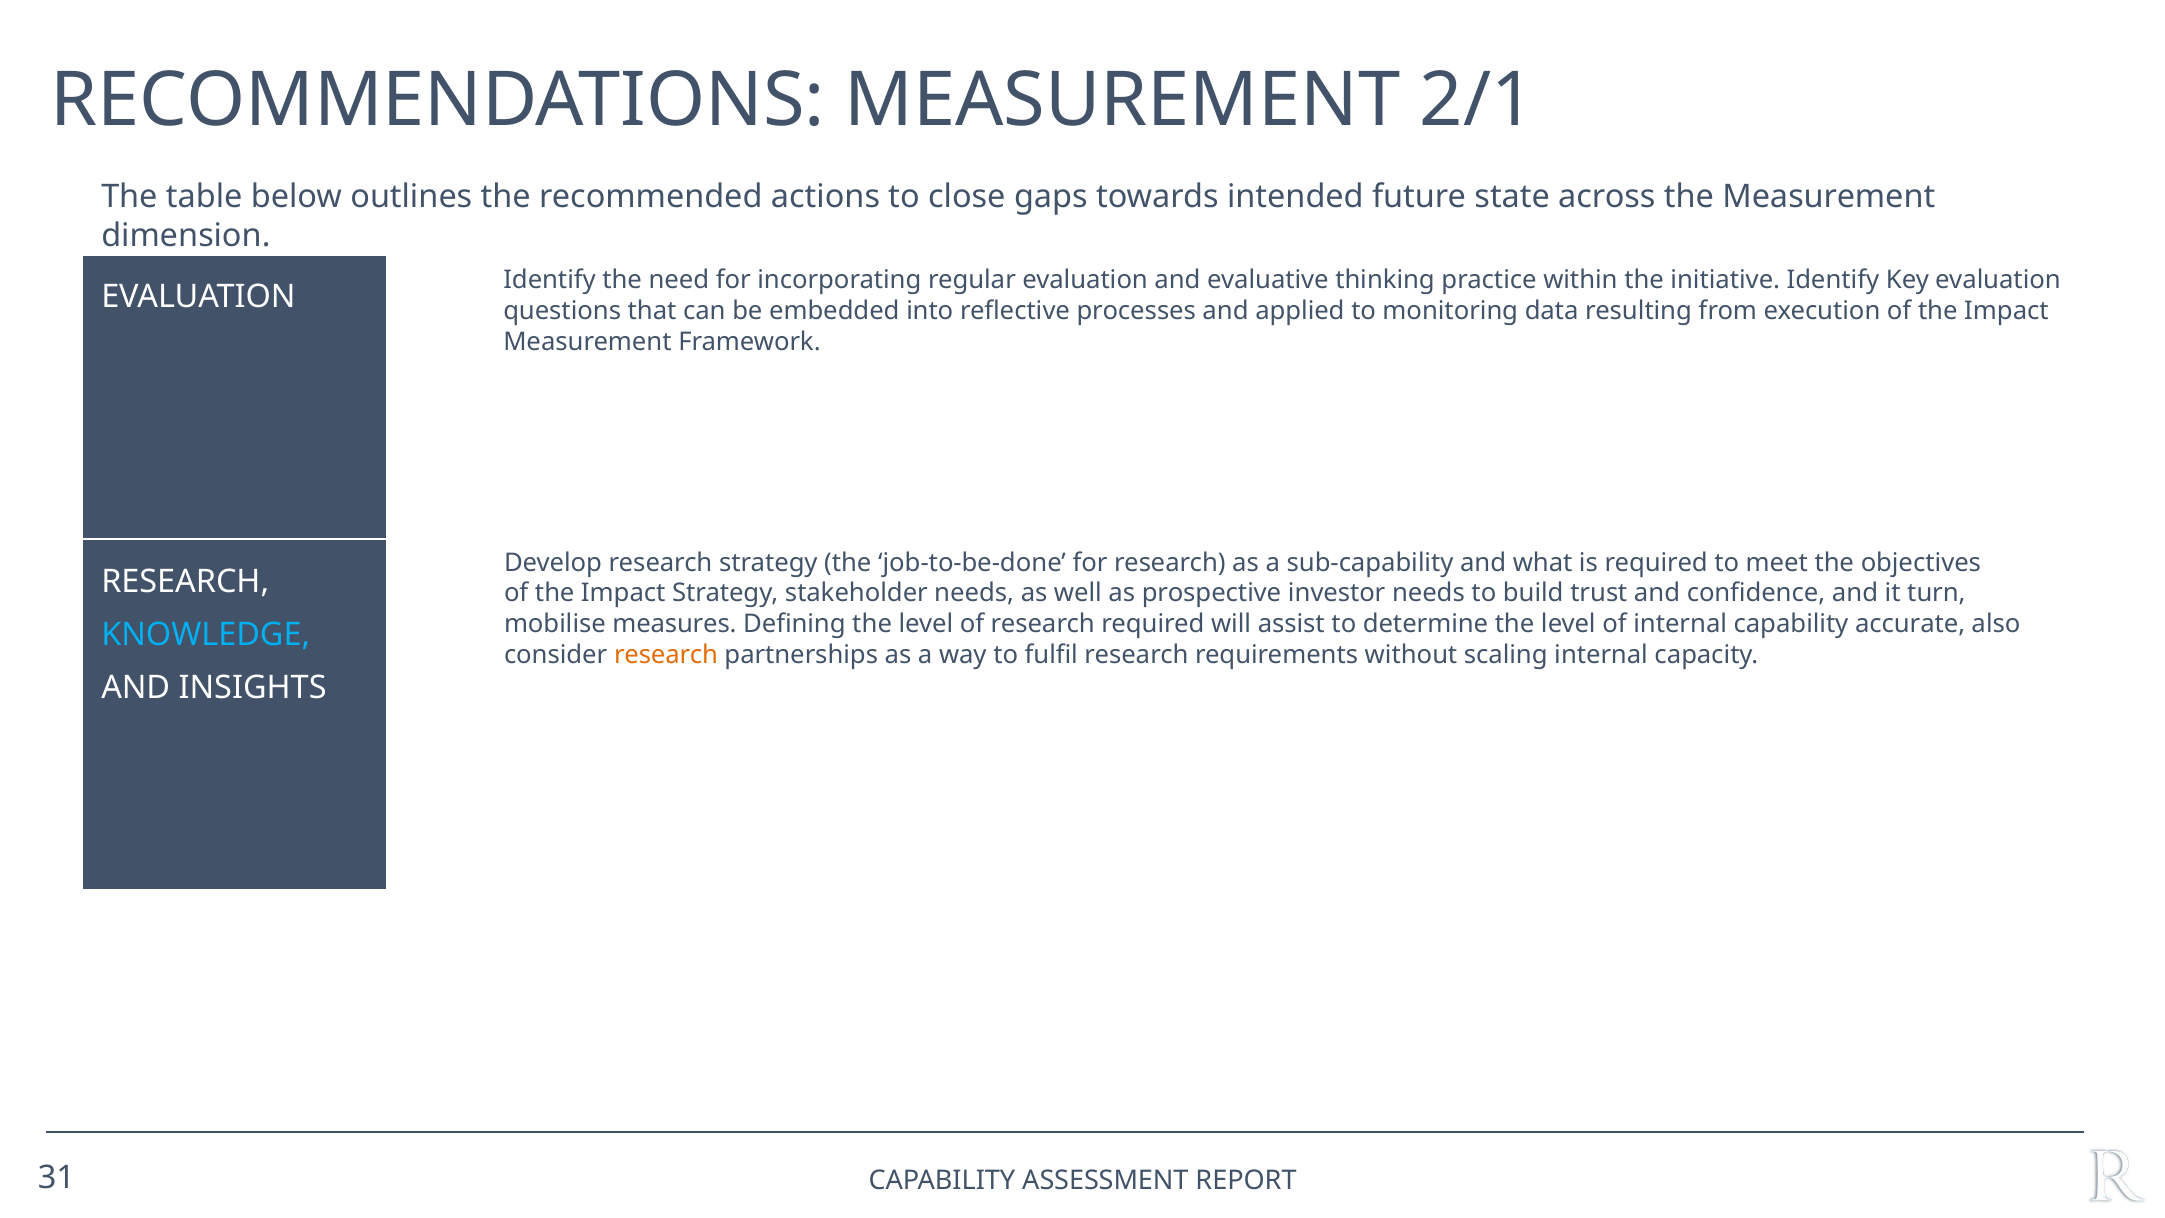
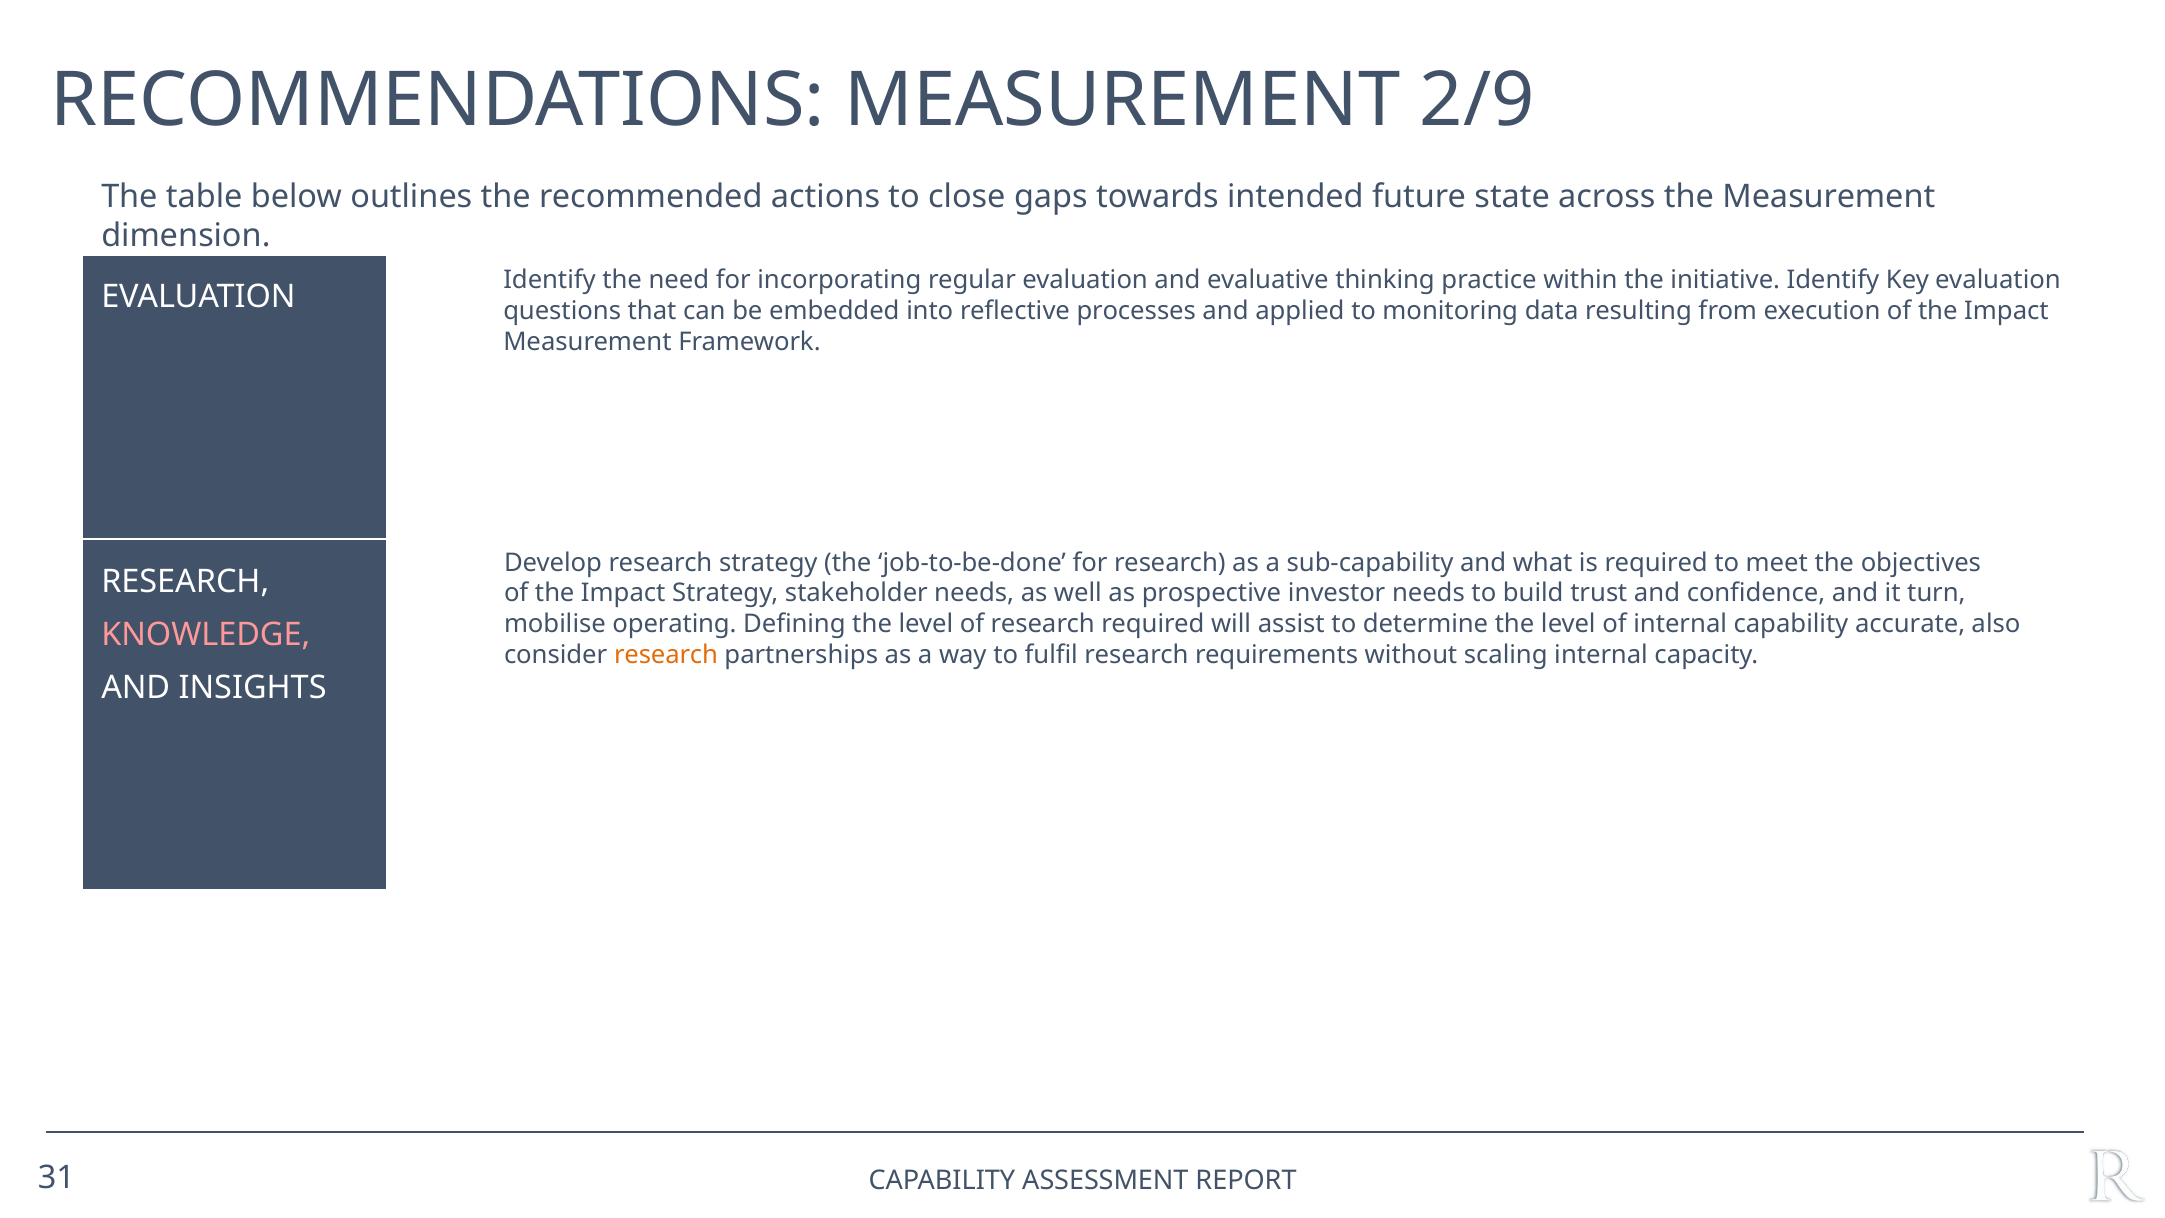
2/1: 2/1 -> 2/9 (1477, 100)
measures: measures -> operating (674, 624)
KNOWLEDGE colour: light blue -> pink (206, 635)
